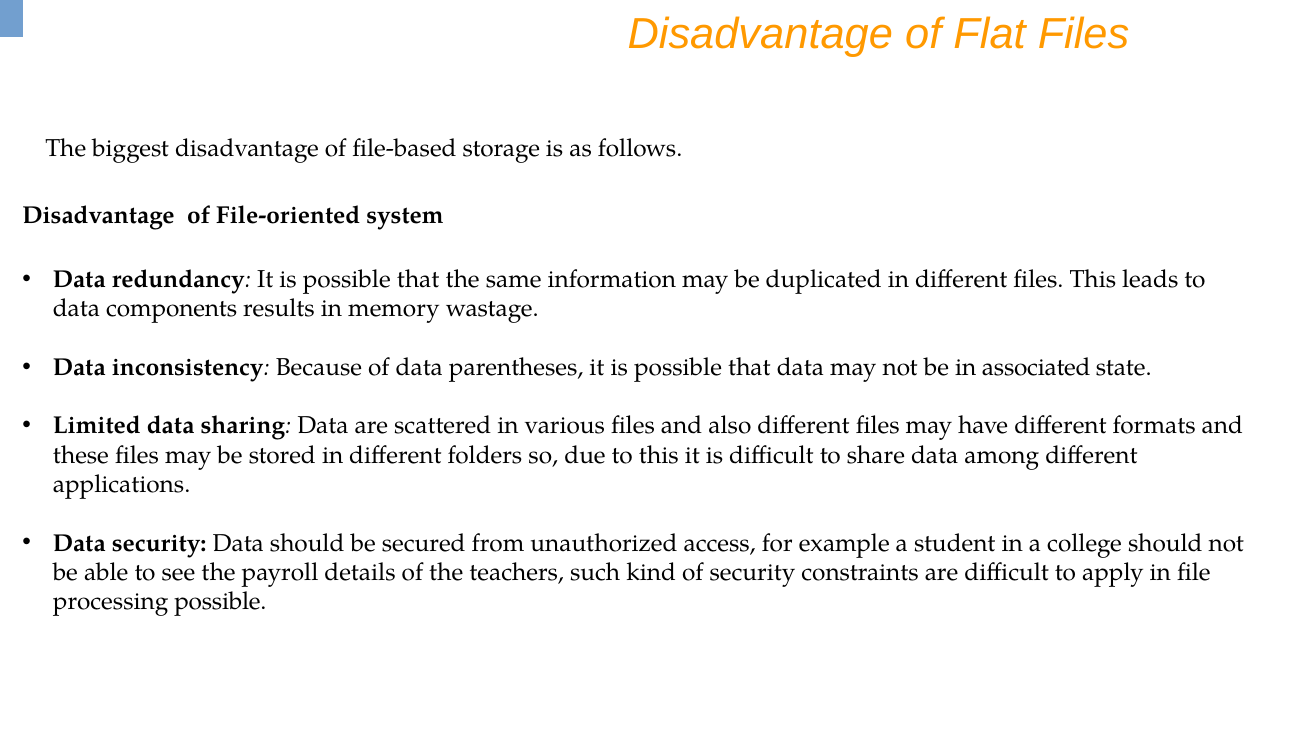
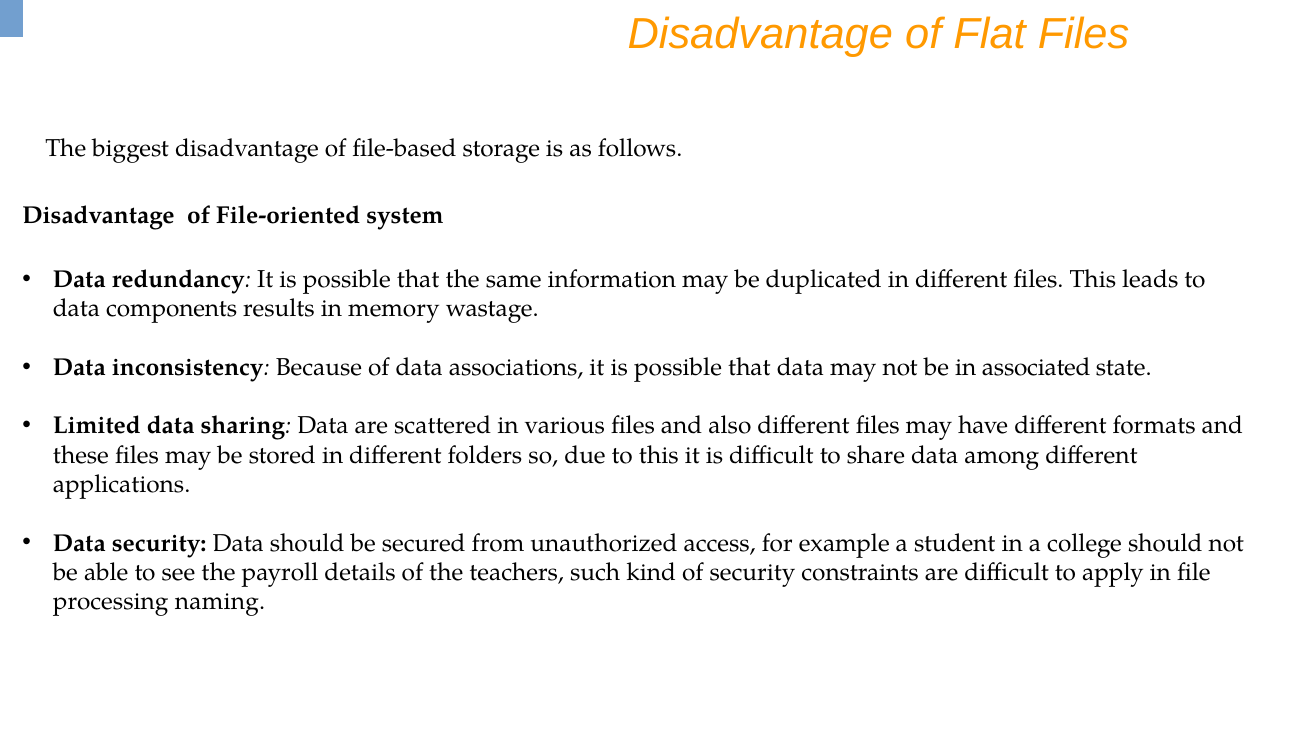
parentheses: parentheses -> associations (516, 368)
processing possible: possible -> naming (220, 602)
